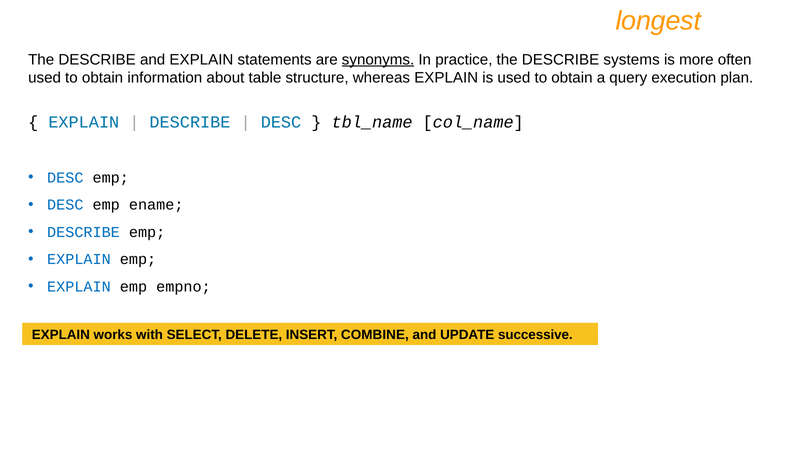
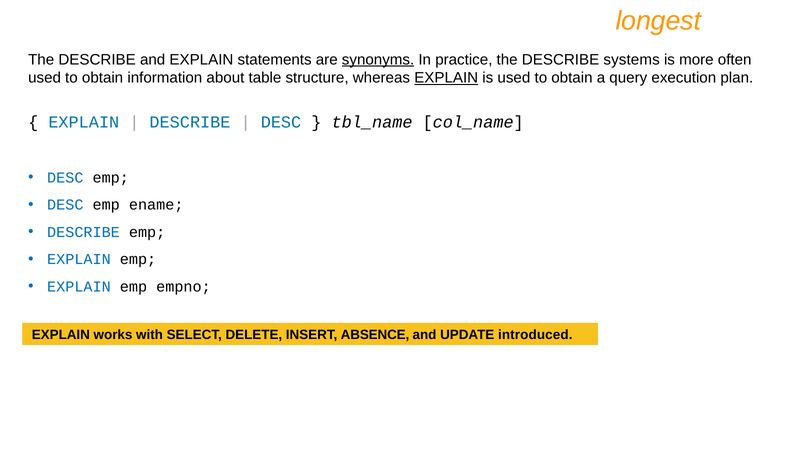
EXPLAIN underline: none -> present (446, 78)
COMBINE: COMBINE -> ABSENCE (375, 335)
successive: successive -> introduced (535, 335)
